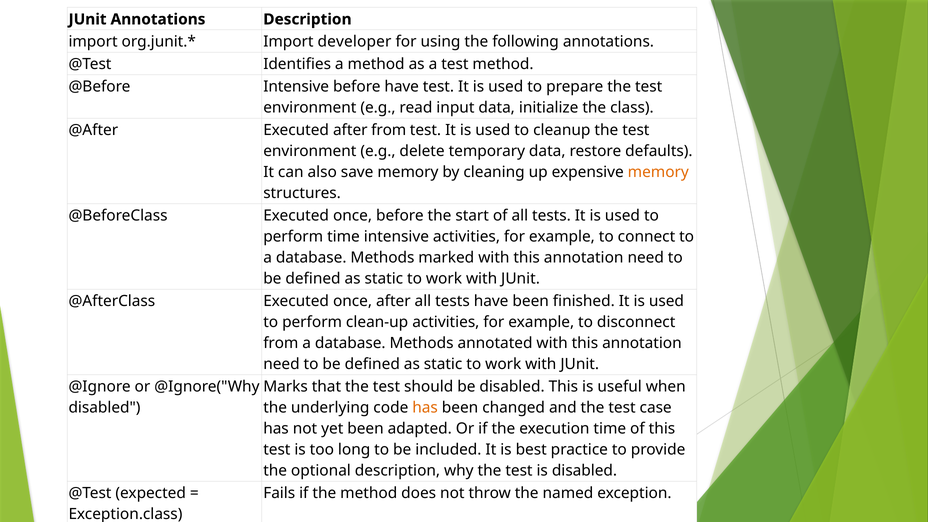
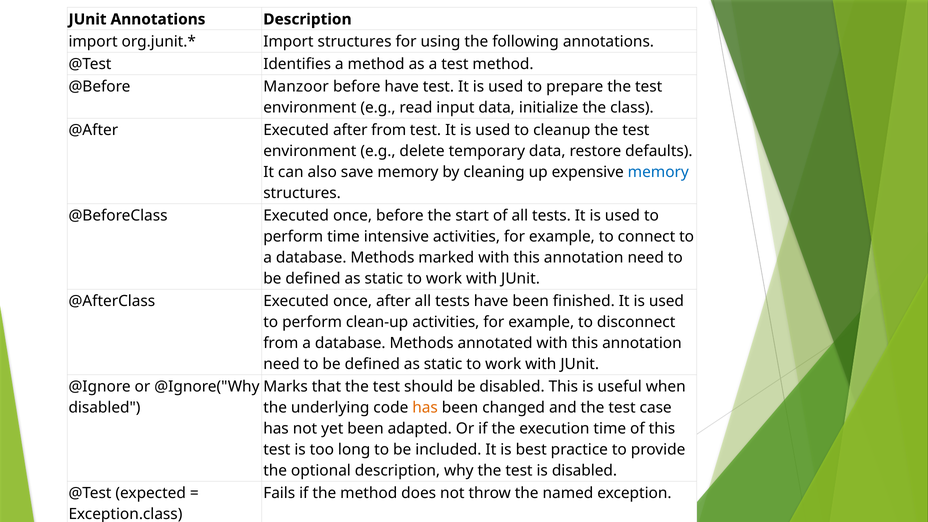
Import developer: developer -> structures (355, 42)
@Before Intensive: Intensive -> Manzoor (296, 87)
memory colour: orange -> blue (658, 172)
